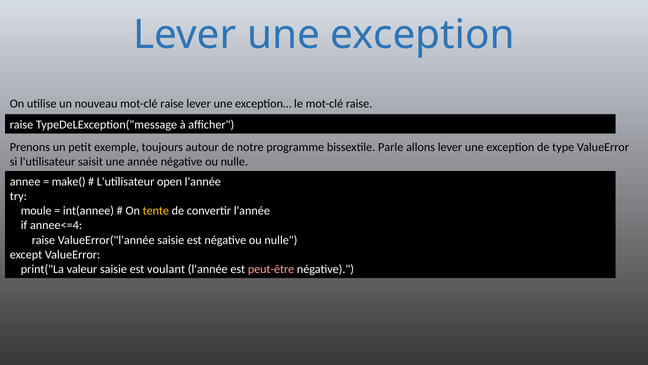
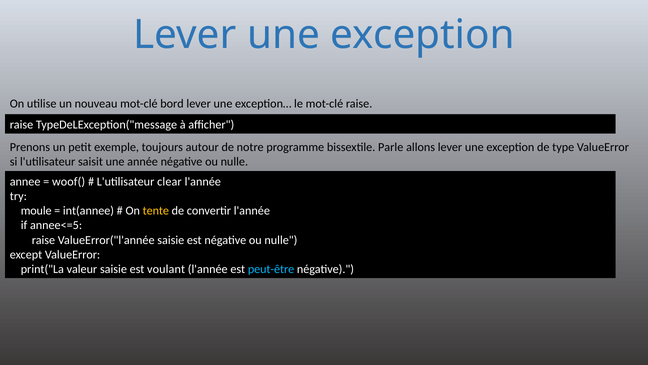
nouveau mot-clé raise: raise -> bord (172, 103)
make(: make( -> woof( (69, 181)
open: open -> clear (169, 181)
annee<=4: annee<=4 -> annee<=5 (56, 225)
peut-être colour: pink -> light blue (271, 269)
